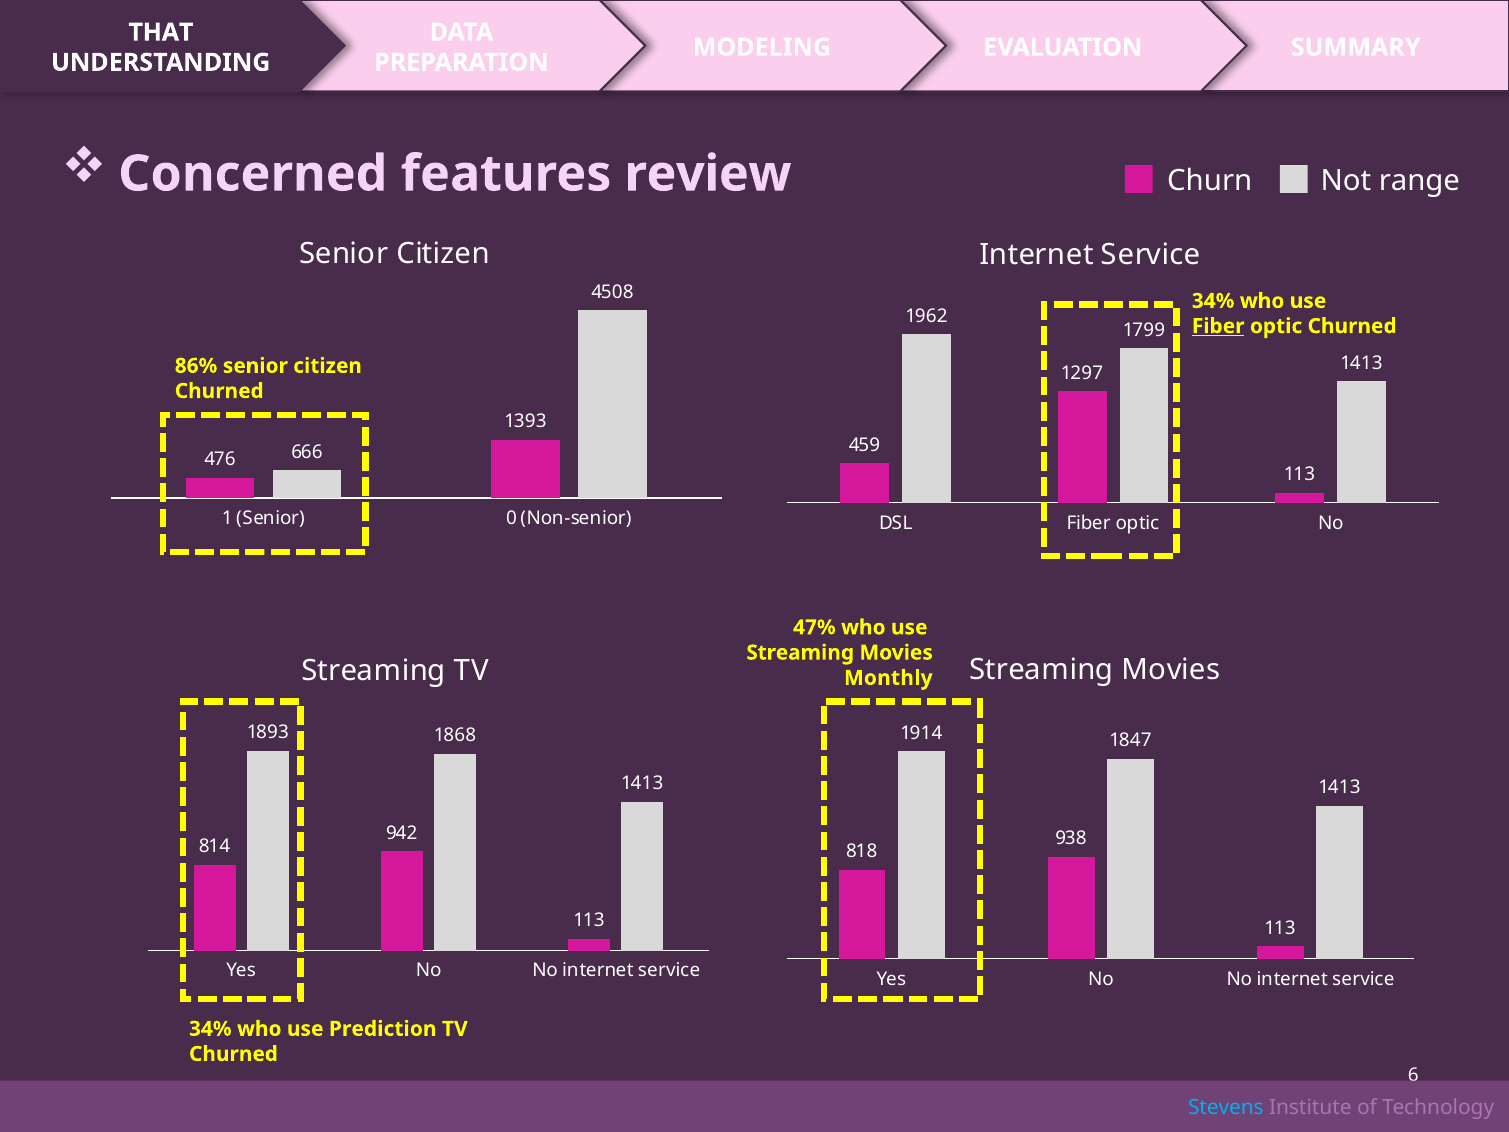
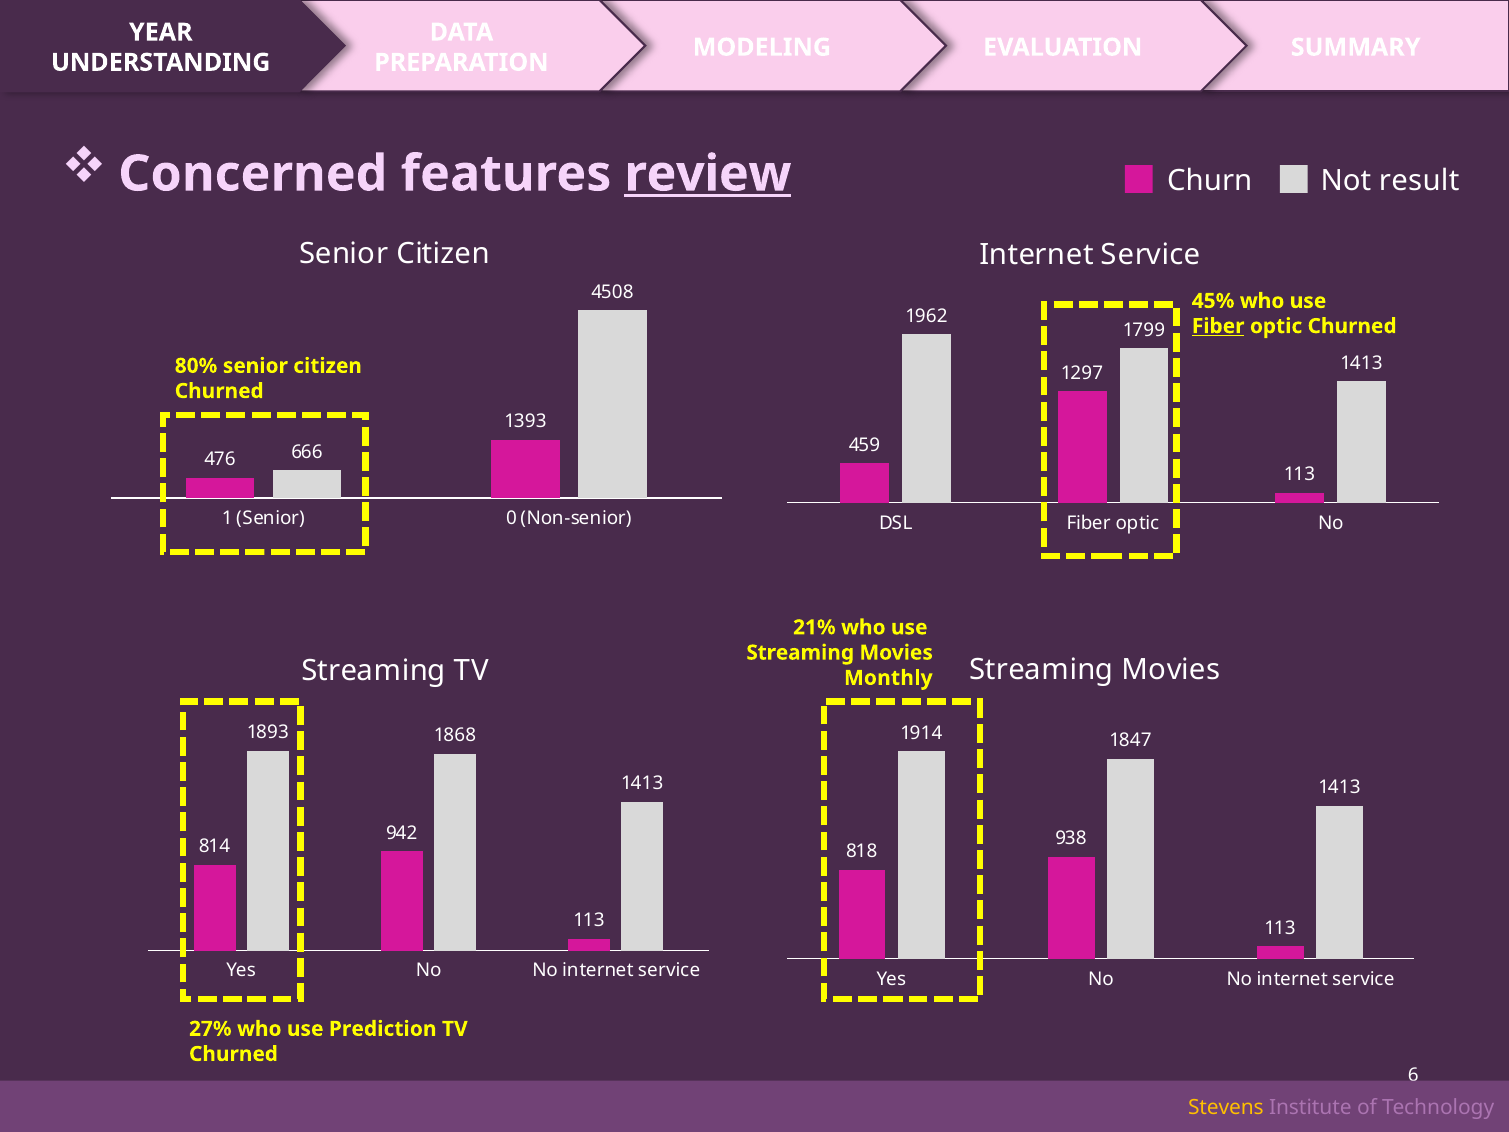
THAT: THAT -> YEAR (161, 32)
review underline: none -> present (708, 174)
range: range -> result (1419, 181)
34%: 34% -> 45% (1213, 301)
86%: 86% -> 80% (196, 366)
47%: 47% -> 21% (814, 627)
34%: 34% -> 27% (210, 1029)
Stevens colour: light blue -> yellow (1226, 1107)
